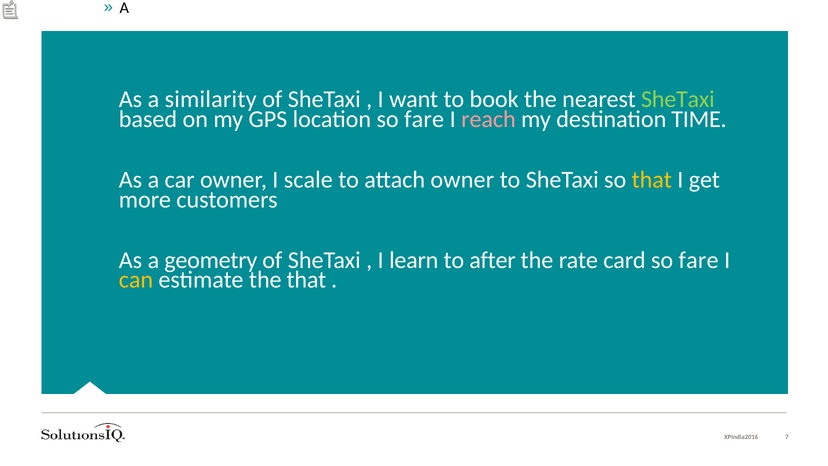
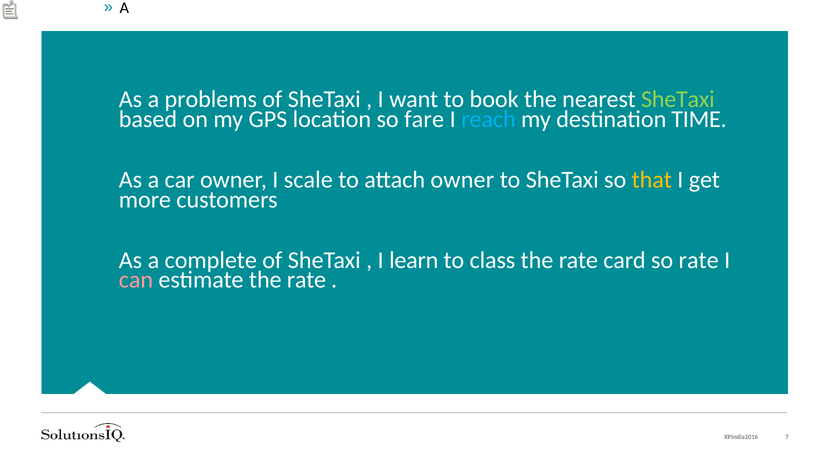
similarity: similarity -> problems (211, 99)
reach colour: pink -> light blue (488, 119)
geometry: geometry -> complete (211, 260)
after: after -> class (492, 260)
card so fare: fare -> rate (699, 260)
can colour: yellow -> pink (136, 280)
estimate the that: that -> rate (306, 280)
